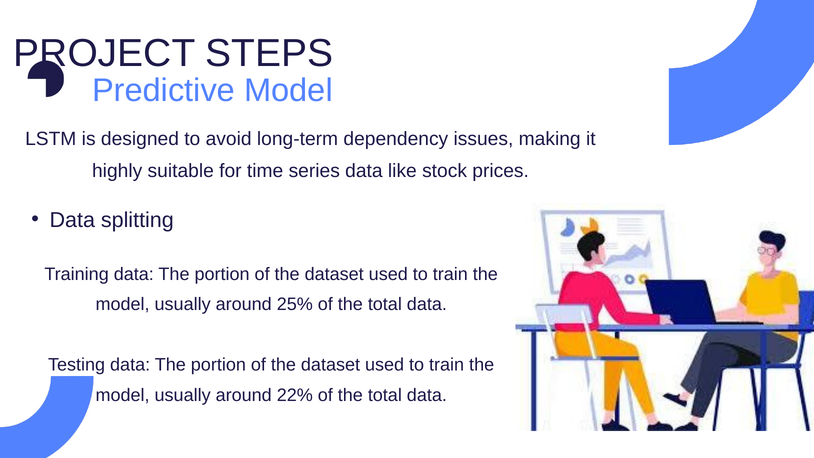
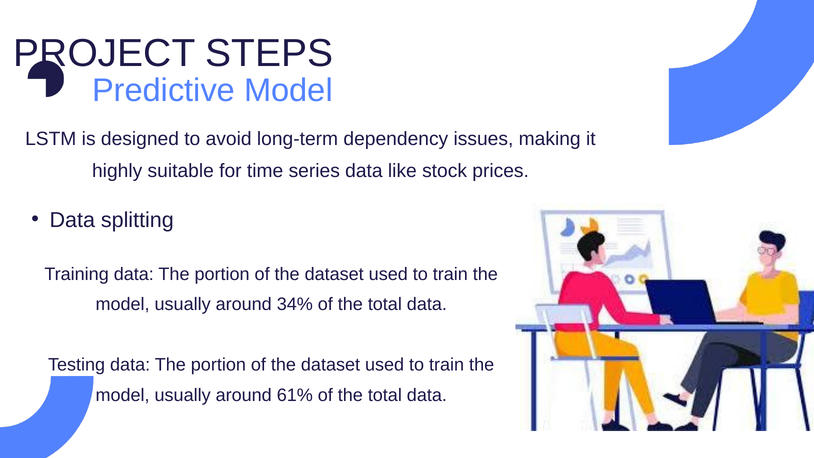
25%: 25% -> 34% (295, 304)
22%: 22% -> 61% (295, 395)
